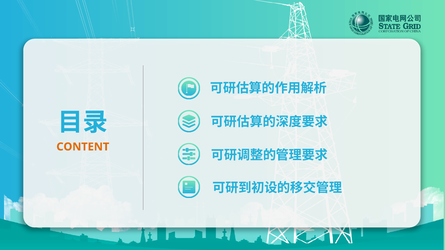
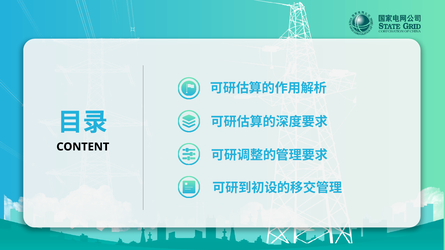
CONTENT colour: orange -> black (83, 147)
